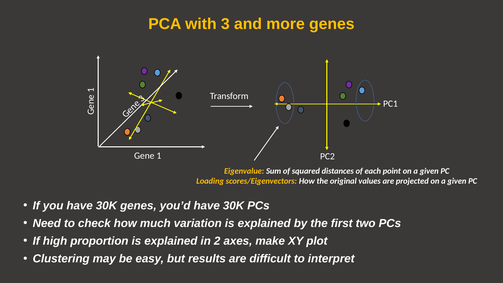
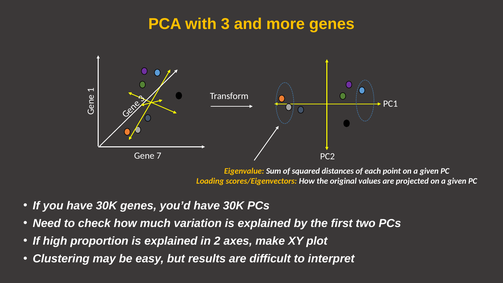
Gene 1: 1 -> 7 (159, 156)
